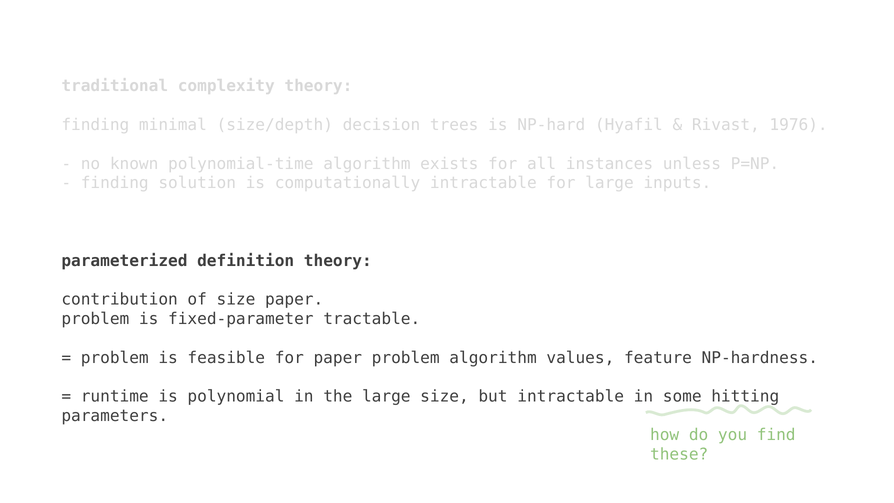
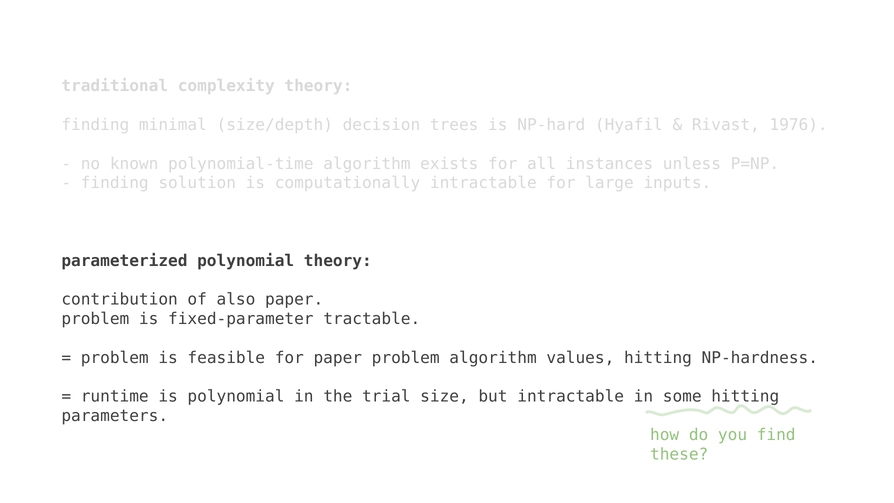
parameterized definition: definition -> polynomial (246, 261)
of size: size -> also (236, 299)
values feature: feature -> hitting (658, 358)
the large: large -> trial (386, 396)
